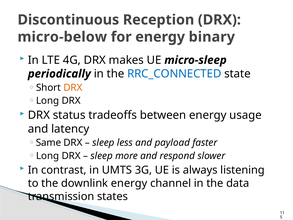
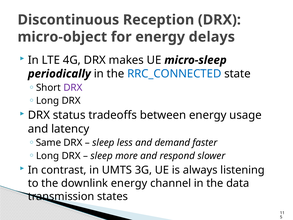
micro-below: micro-below -> micro-object (62, 37)
binary: binary -> delays (212, 37)
DRX colour: orange -> purple (73, 88)
payload: payload -> demand (172, 143)
